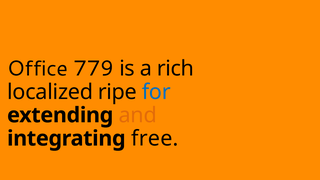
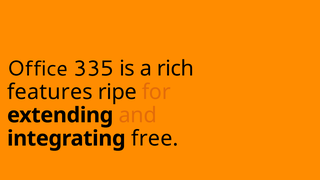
779: 779 -> 335 (94, 69)
localized: localized -> features (50, 92)
for colour: blue -> orange (156, 92)
